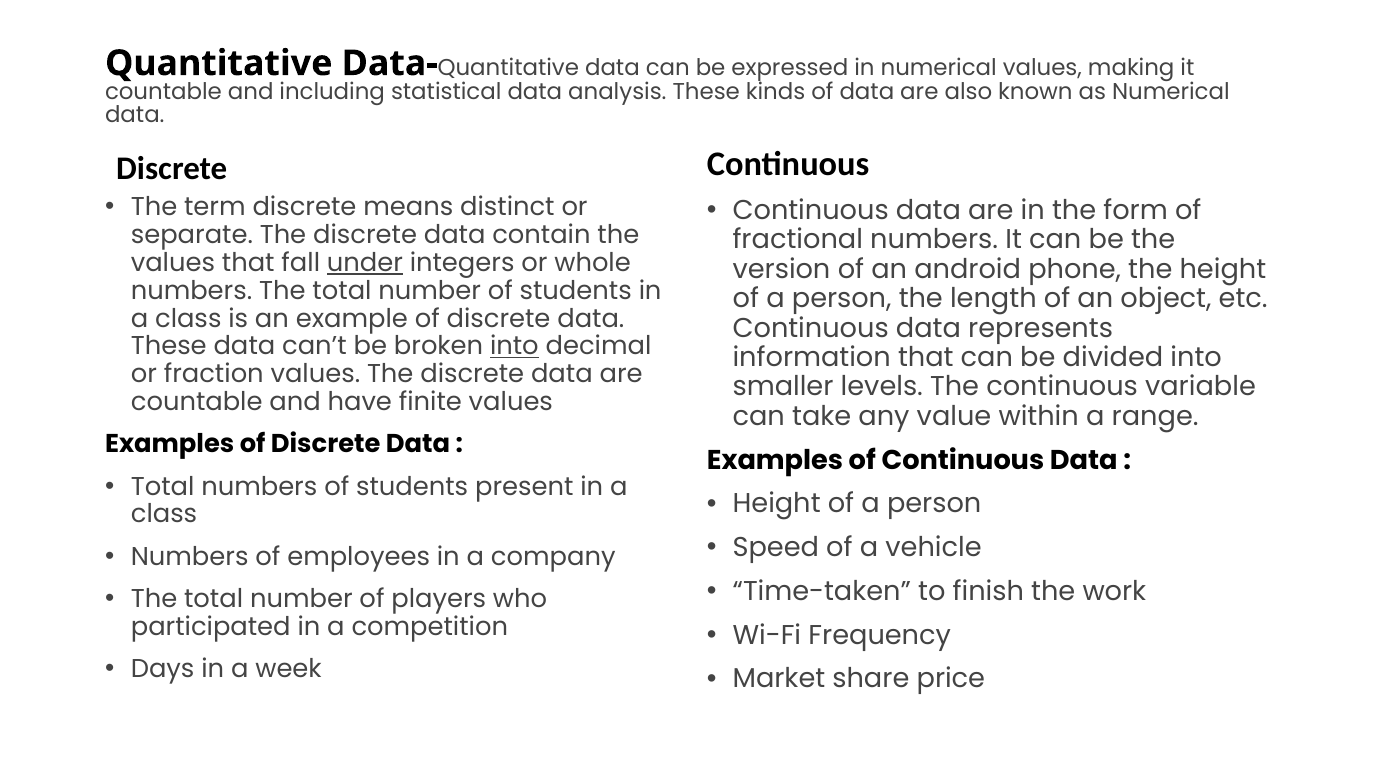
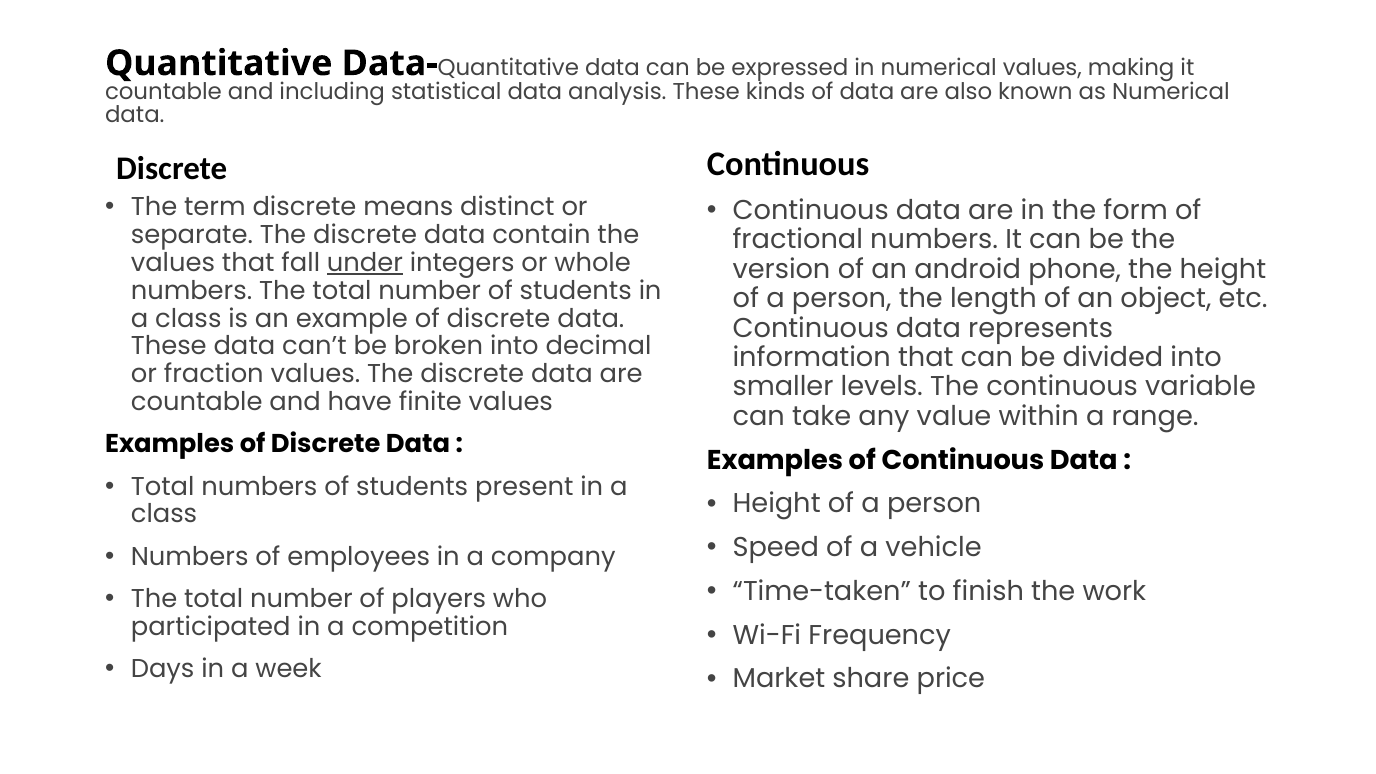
into underline: present -> none (514, 346)
